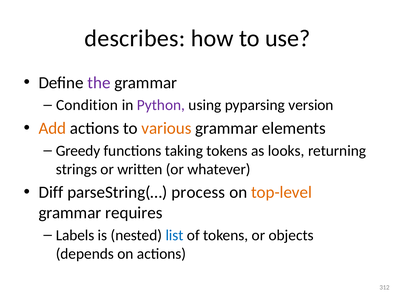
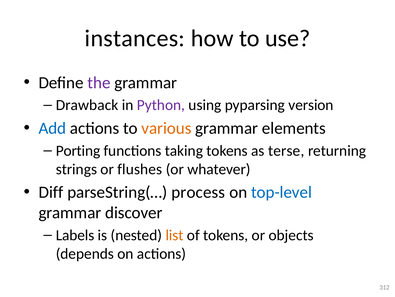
describes: describes -> instances (135, 38)
Condition: Condition -> Drawback (87, 105)
Add colour: orange -> blue (52, 128)
Greedy: Greedy -> Porting (78, 150)
looks: looks -> terse (286, 150)
written: written -> flushes (140, 169)
top-level colour: orange -> blue (282, 192)
requires: requires -> discover (134, 212)
list colour: blue -> orange (175, 235)
